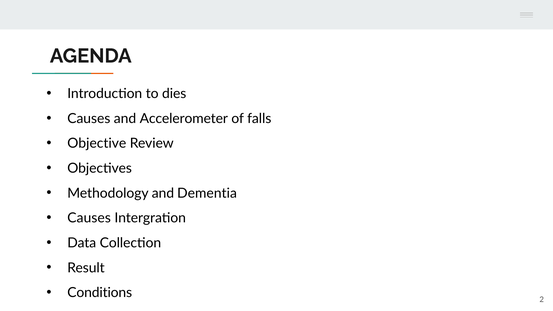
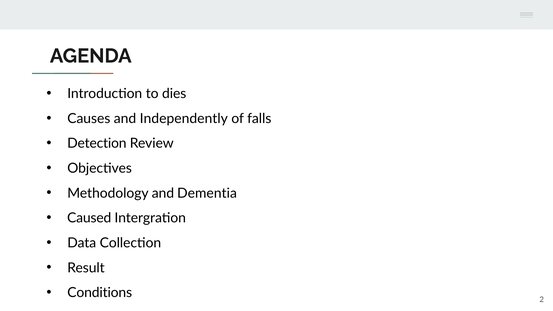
Accelerometer: Accelerometer -> Independently (184, 119)
Objective: Objective -> Detection (97, 143)
Causes: Causes -> Caused (89, 218)
